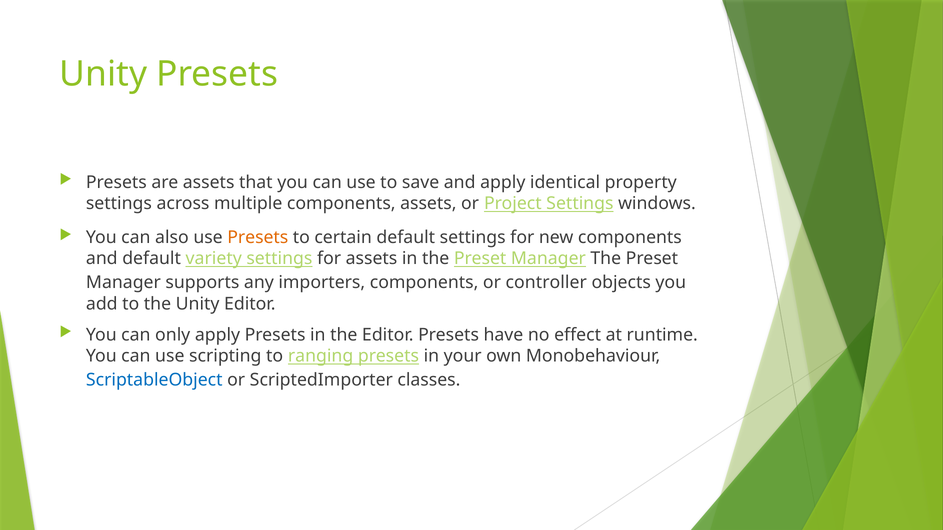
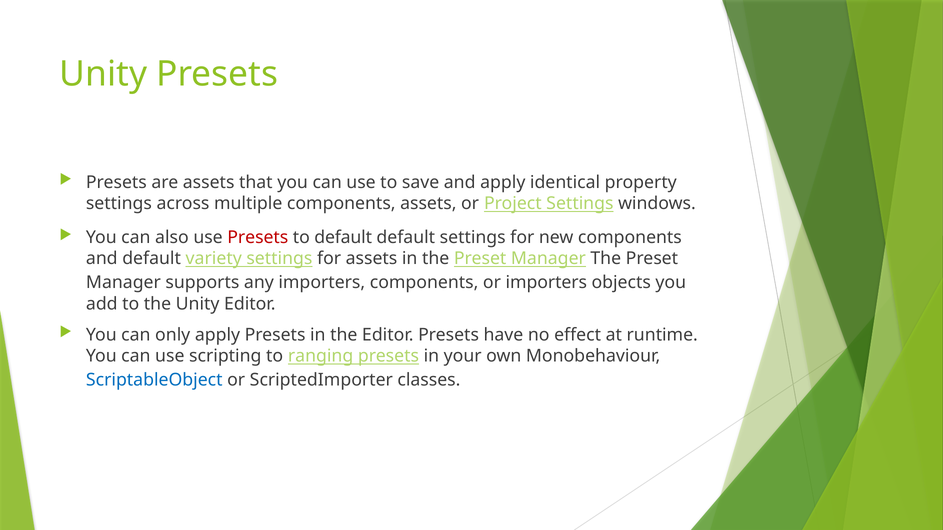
Presets colour: orange -> red (258, 238)
to certain: certain -> default (343, 238)
or controller: controller -> importers (546, 283)
